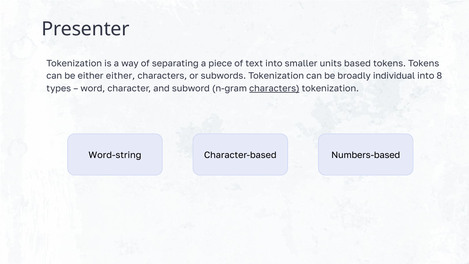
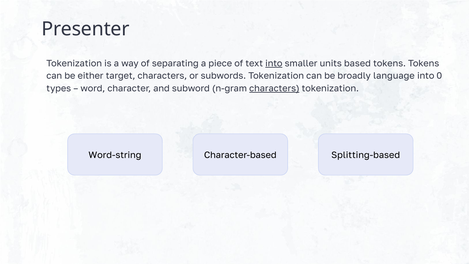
into underline: none -> present (274, 63)
either either: either -> target (121, 76)
individual: individual -> language (394, 76)
8: 8 -> 0 (439, 76)
Numbers-based: Numbers-based -> Splitting-based (366, 155)
